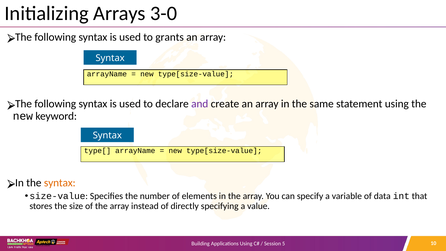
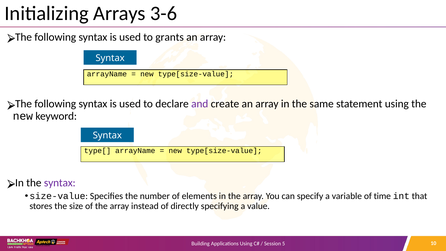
3-0: 3-0 -> 3-6 (164, 13)
syntax colour: orange -> purple (60, 183)
data: data -> time (382, 196)
